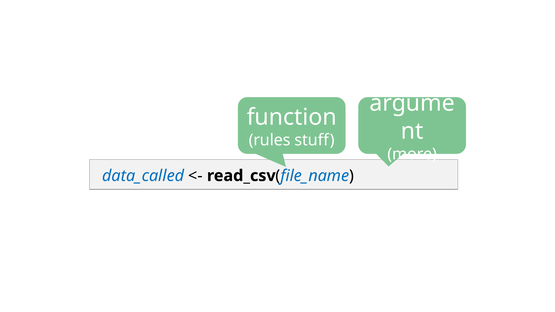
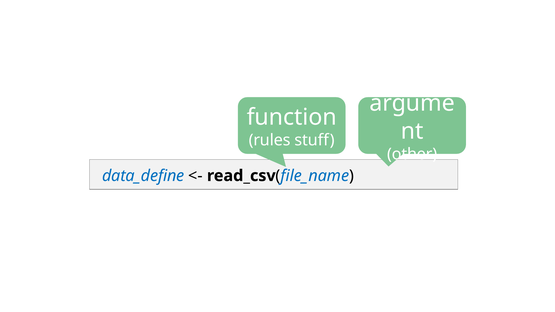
more: more -> other (412, 154)
data_called: data_called -> data_define (143, 176)
